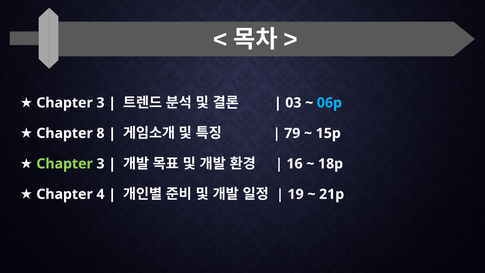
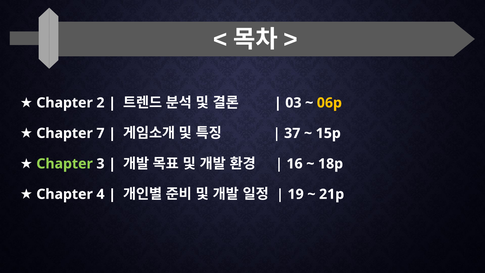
3: 3 -> 2 (100, 103)
06p colour: light blue -> yellow (329, 103)
8: 8 -> 7 (100, 133)
79: 79 -> 37 (292, 133)
